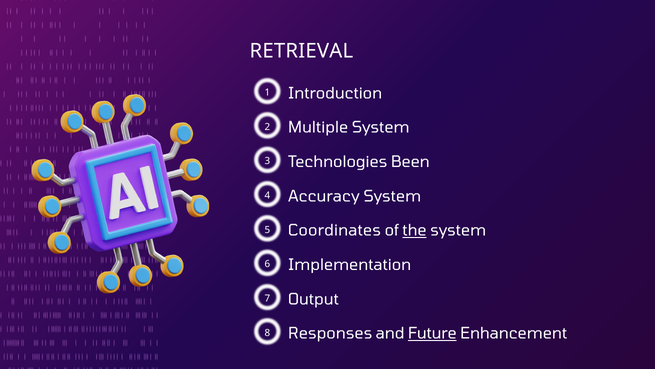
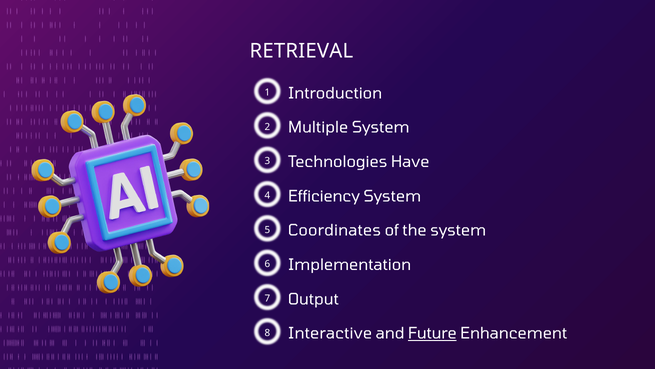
Been: Been -> Have (410, 162)
Accuracy: Accuracy -> Efficiency (324, 196)
the underline: present -> none (415, 230)
Responses: Responses -> Interactive (330, 333)
